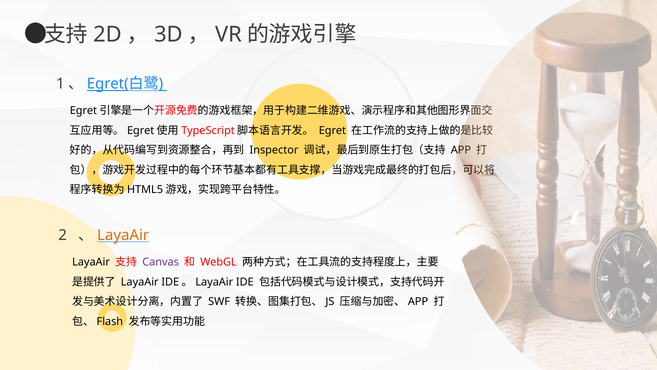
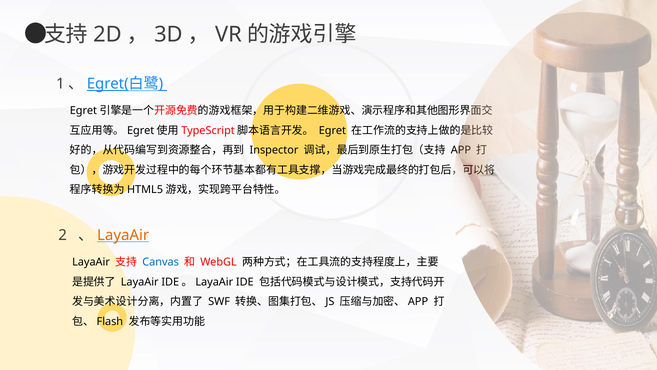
Canvas colour: purple -> blue (161, 262)
